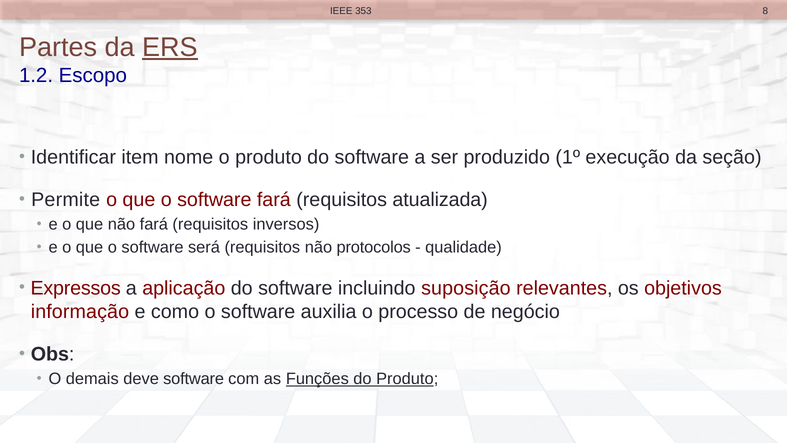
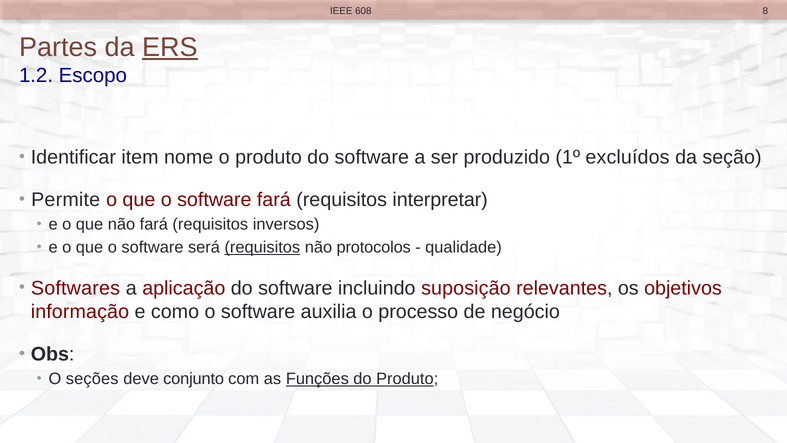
353: 353 -> 608 (363, 11)
execução: execução -> excluídos (628, 157)
atualizada: atualizada -> interpretar (440, 199)
requisitos underline: none -> present (262, 247)
Expressos: Expressos -> Softwares (75, 288)
demais: demais -> seções (92, 379)
deve software: software -> conjunto (194, 379)
